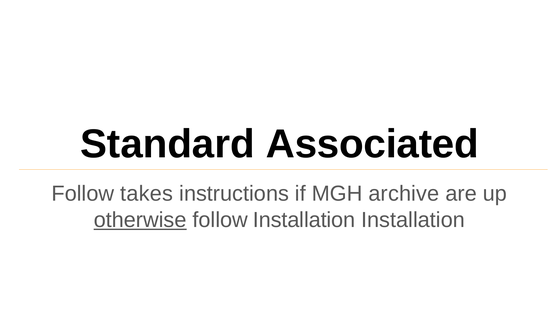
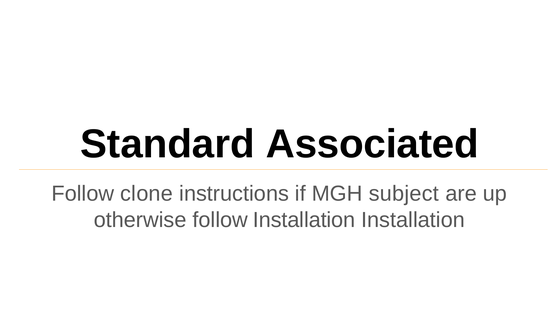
takes: takes -> clone (147, 193)
archive: archive -> subject (404, 193)
otherwise underline: present -> none (140, 220)
